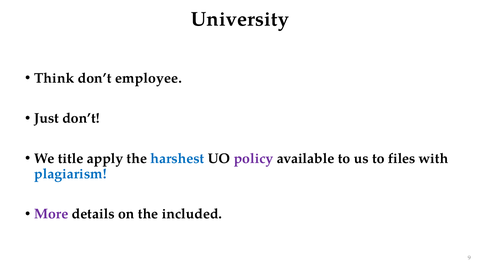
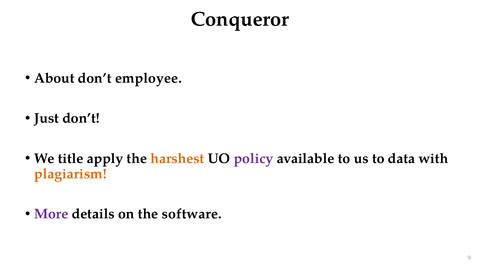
University: University -> Conqueror (240, 19)
Think: Think -> About (54, 78)
harshest colour: blue -> orange (177, 159)
files: files -> data (402, 159)
plagiarism colour: blue -> orange (70, 174)
included: included -> software (192, 214)
